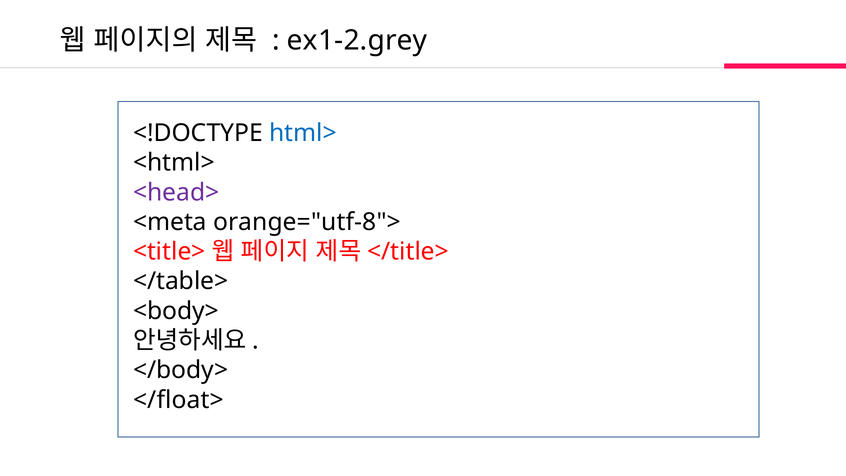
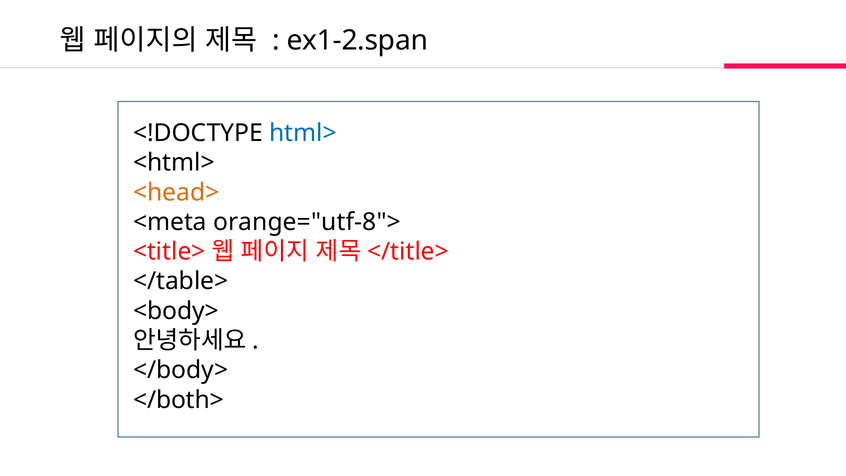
ex1-2.grey: ex1-2.grey -> ex1-2.span (357, 40)
<head> colour: purple -> orange (176, 192)
</float>: </float> -> </both> (179, 400)
